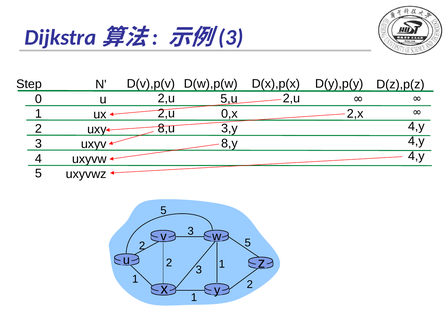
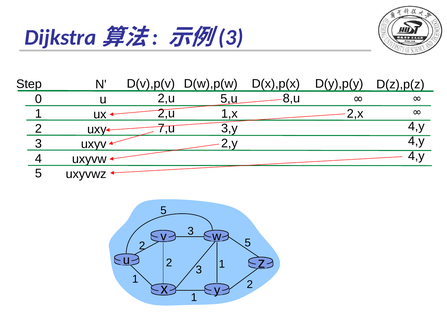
2,u: 2,u -> 8,u (291, 99)
0,x: 0,x -> 1,x (229, 114)
8,u: 8,u -> 7,u (166, 128)
8,y: 8,y -> 2,y (229, 144)
